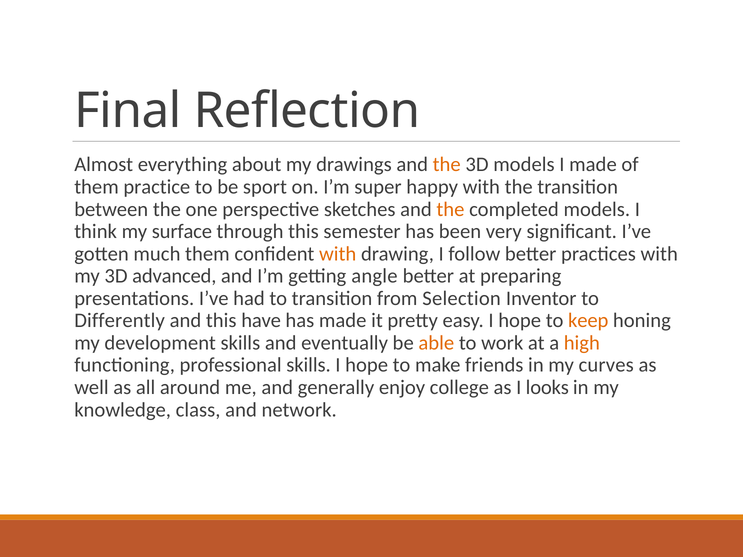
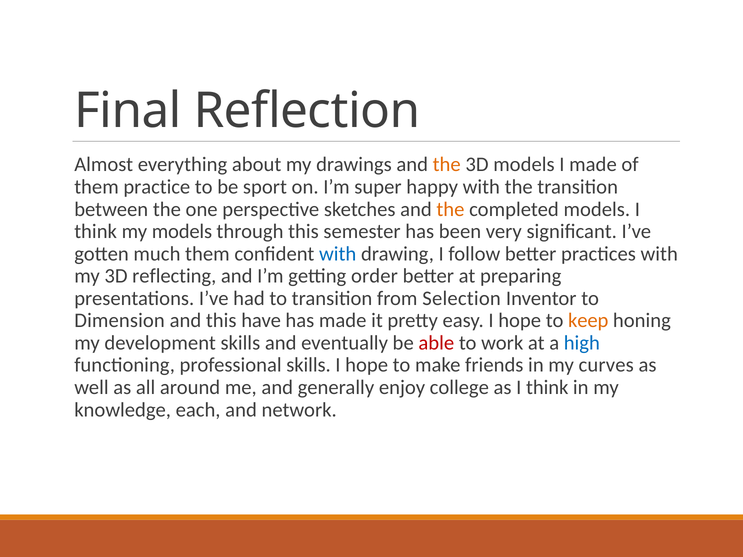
my surface: surface -> models (182, 232)
with colour: orange -> blue (338, 254)
advanced: advanced -> reflecting (174, 276)
angle: angle -> order (374, 276)
Differently: Differently -> Dimension (120, 321)
able colour: orange -> red (436, 343)
high colour: orange -> blue (582, 343)
as I looks: looks -> think (547, 388)
class: class -> each (198, 410)
